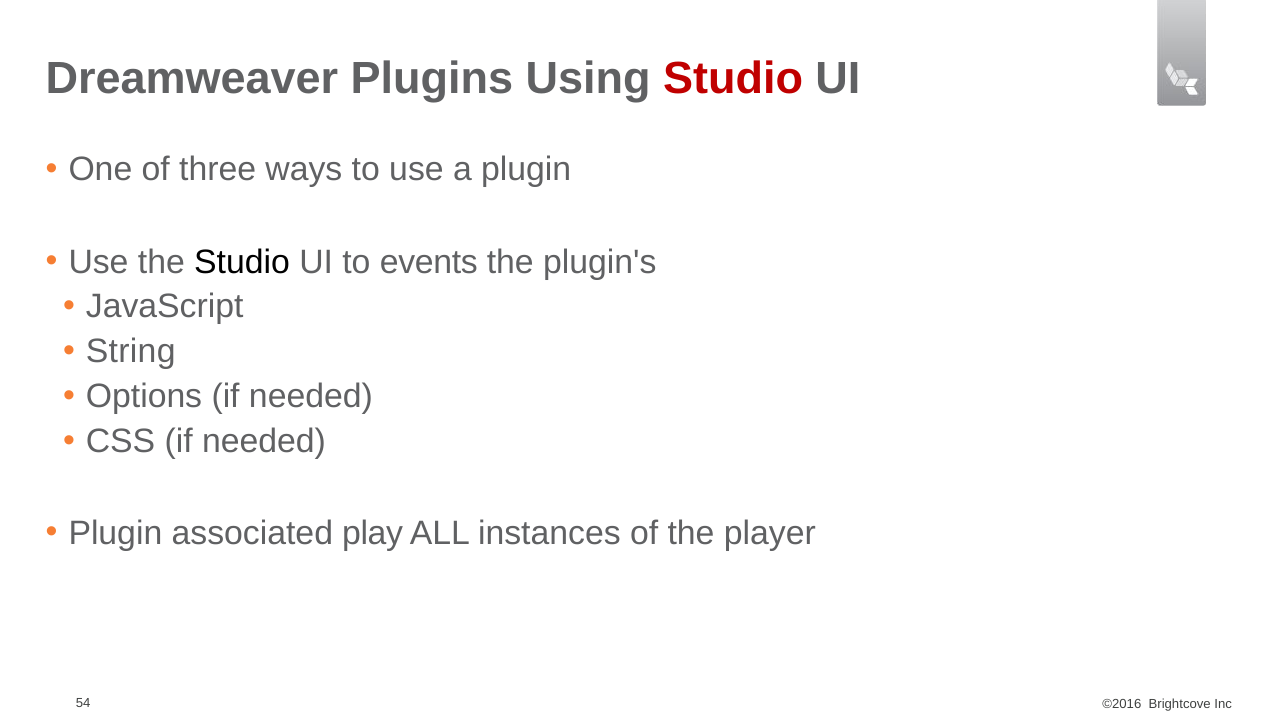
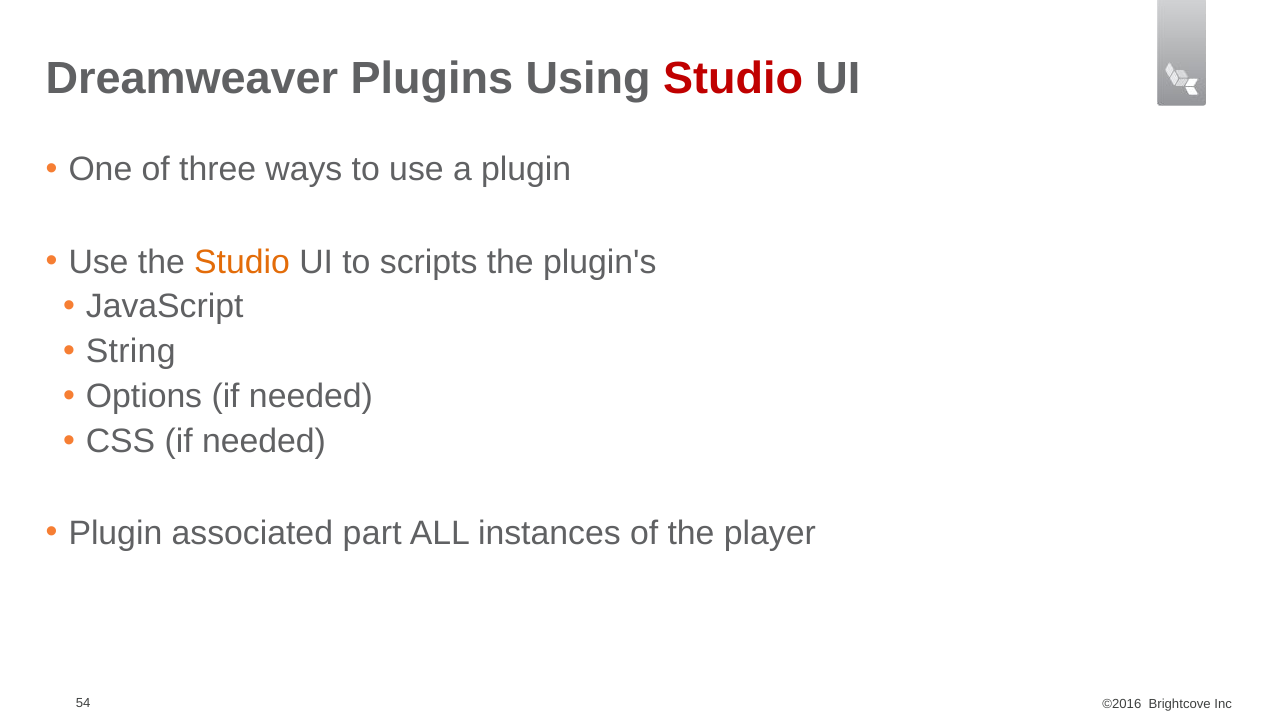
Studio colour: black -> orange (242, 262)
events: events -> scripts (429, 262)
play: play -> part (372, 533)
